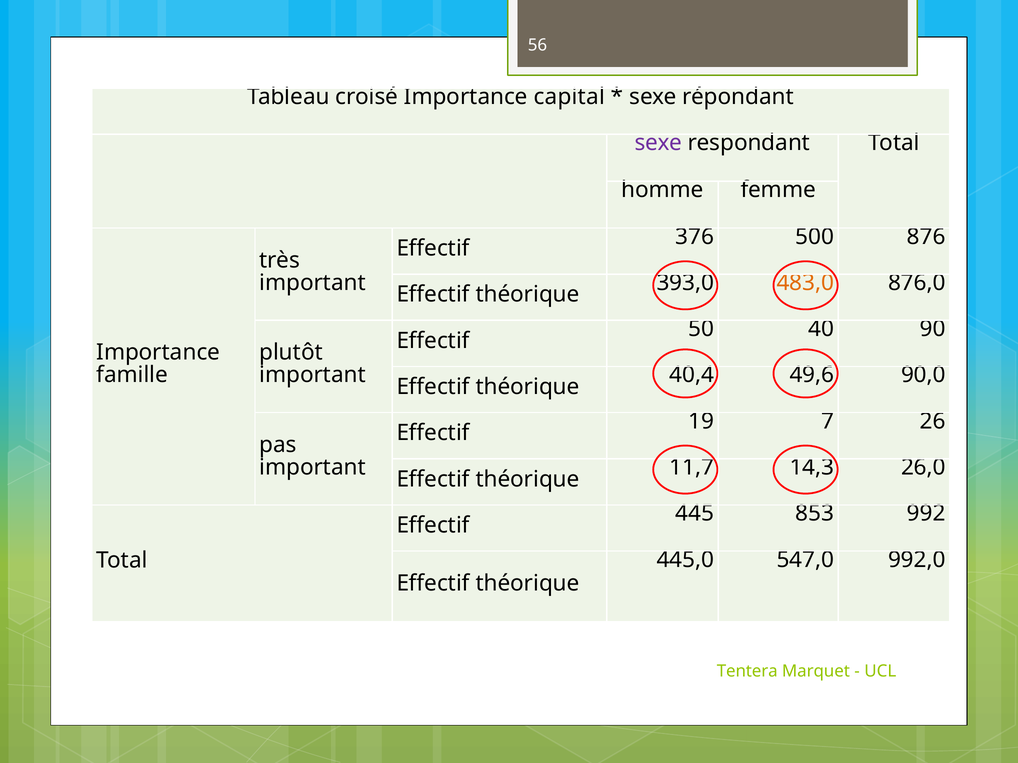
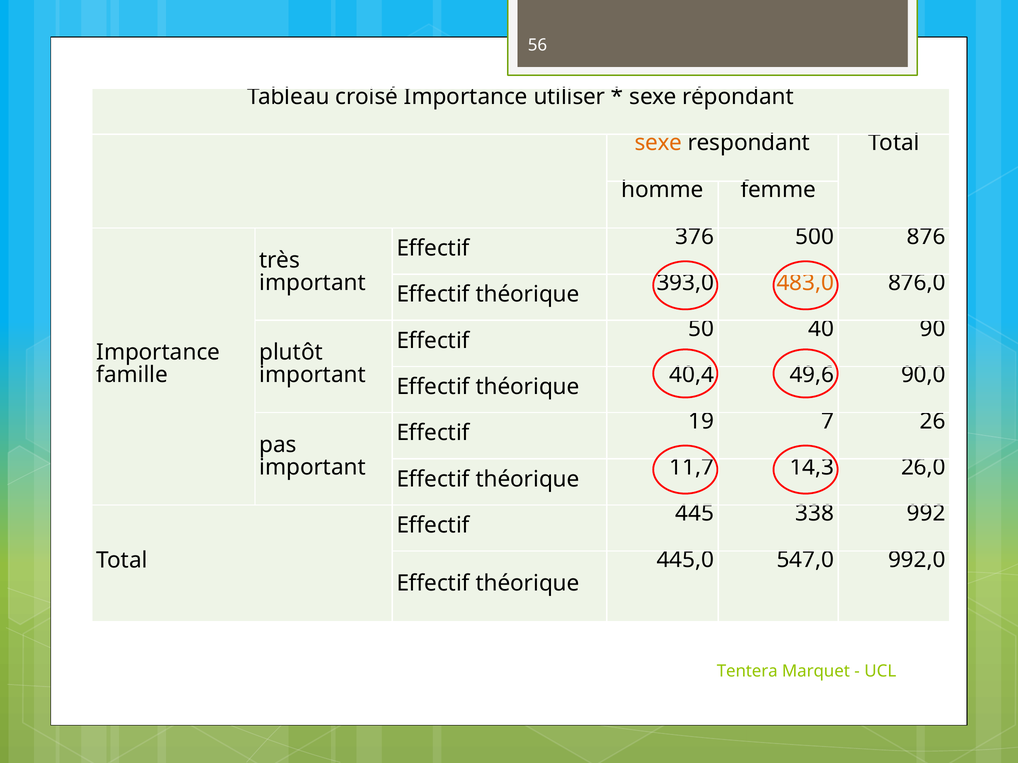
capital: capital -> utiliser (569, 97)
sexe colour: purple -> orange (658, 143)
853: 853 -> 338 (815, 514)
